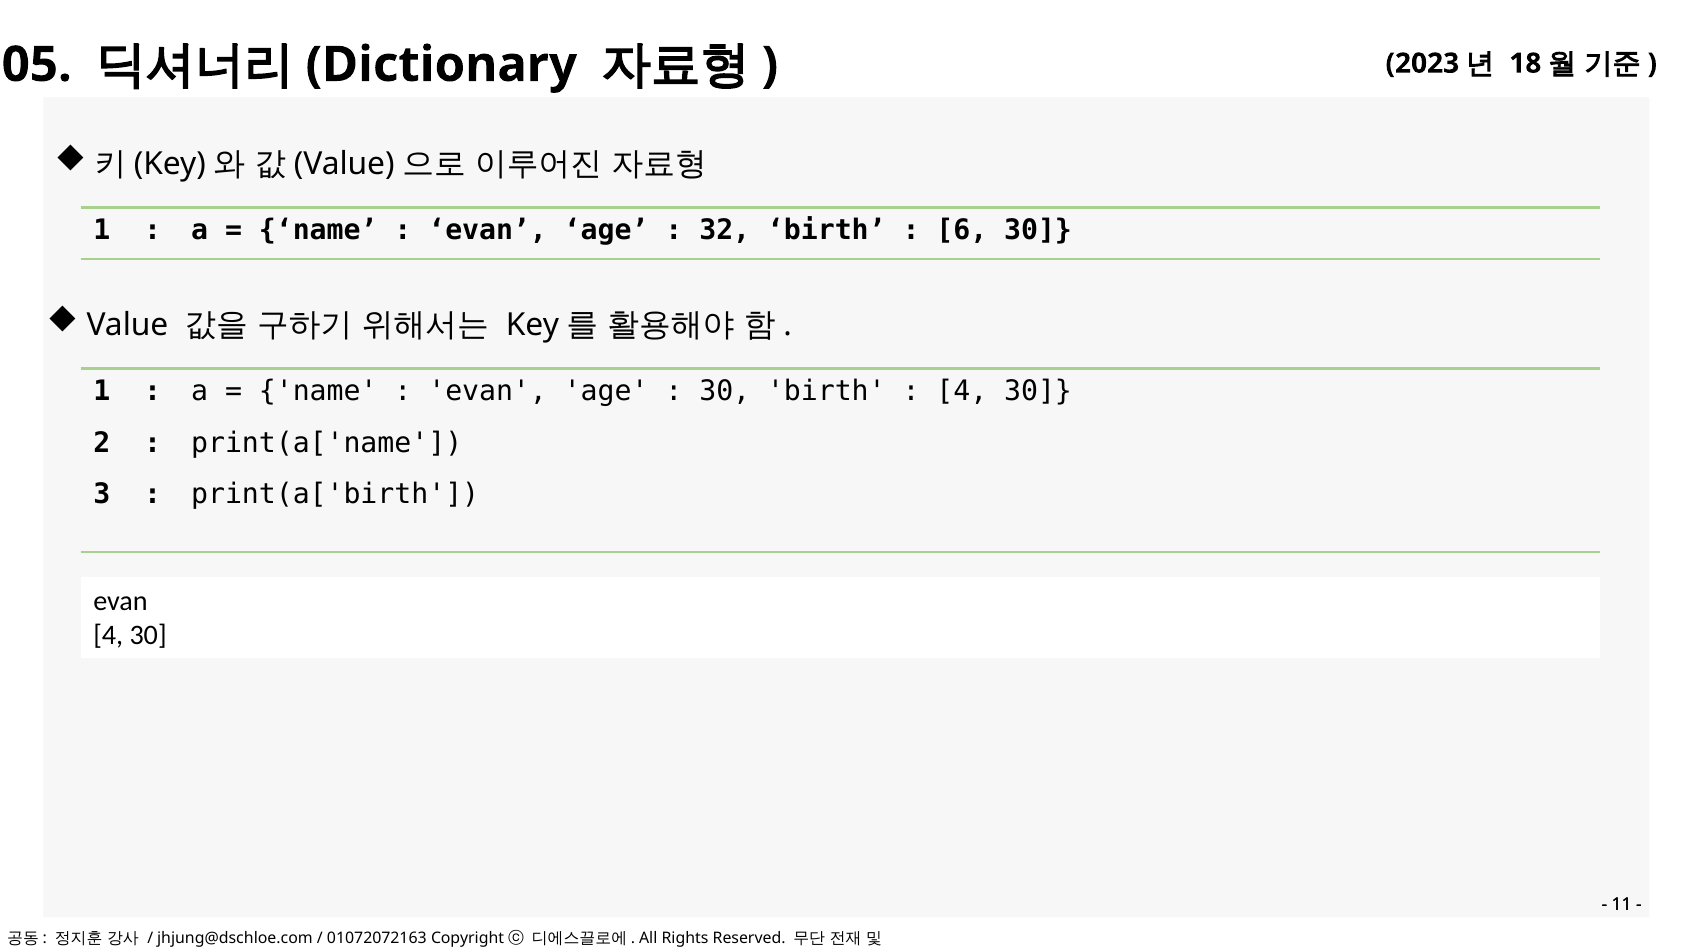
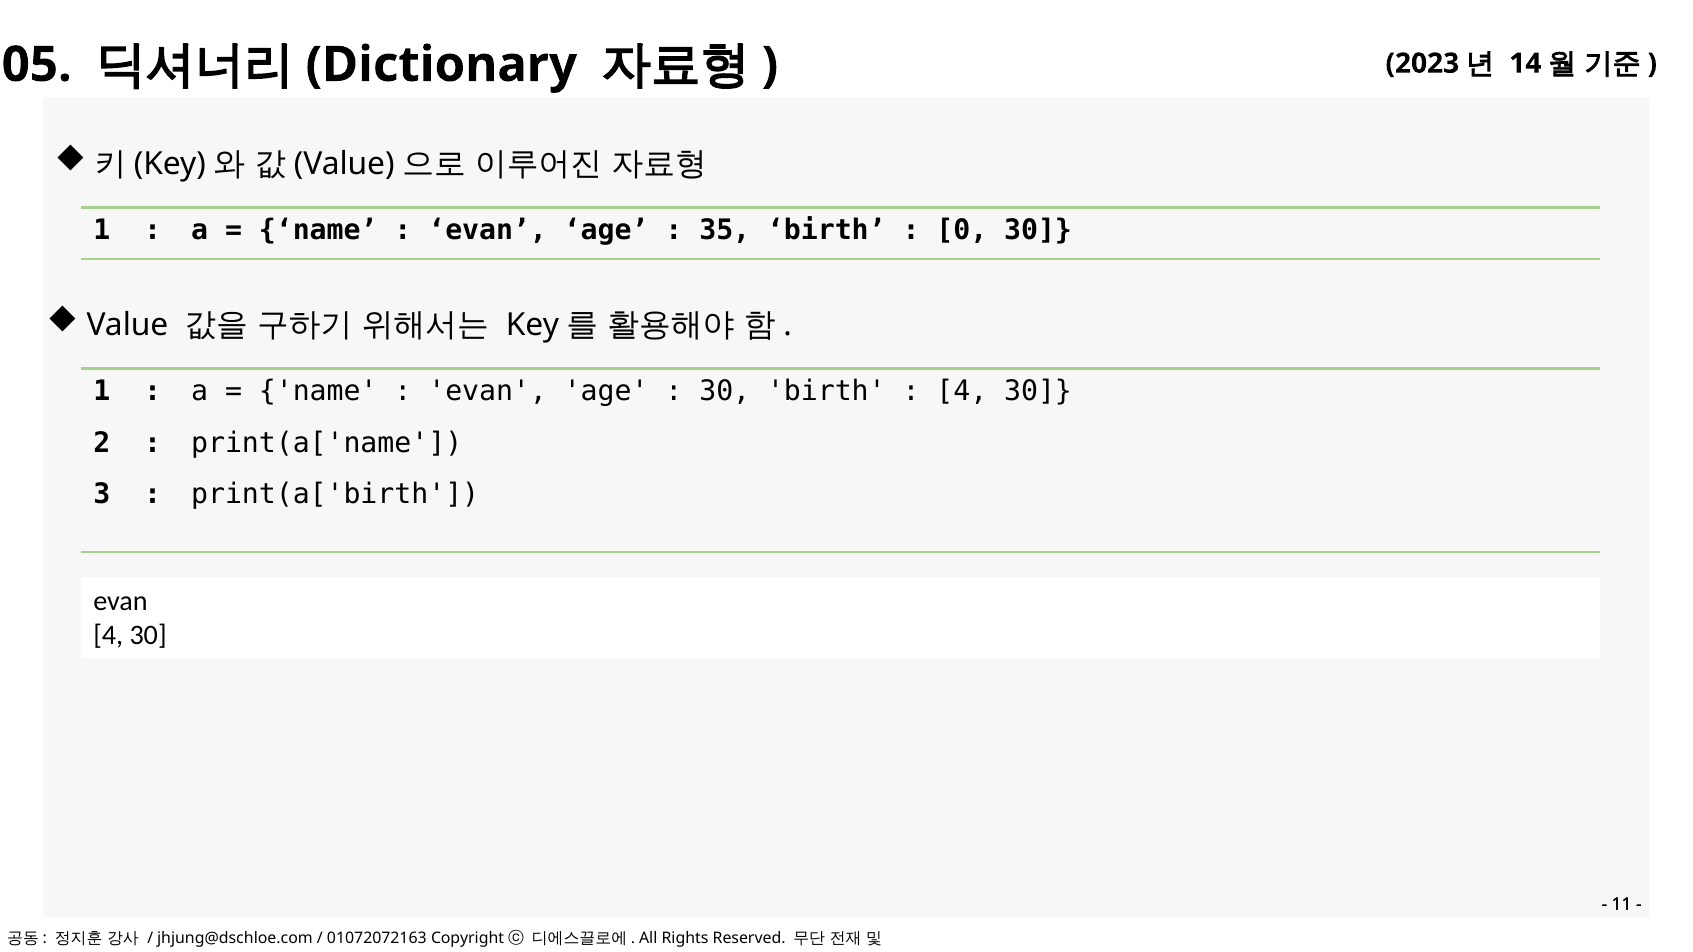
18: 18 -> 14 (1525, 63)
32: 32 -> 35 (725, 231)
6: 6 -> 0 (962, 231)
